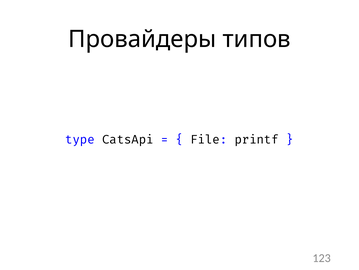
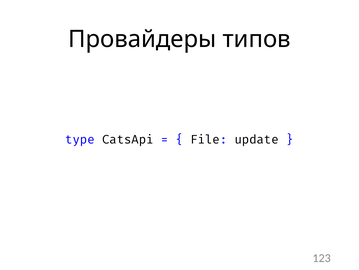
printf: printf -> update (257, 139)
